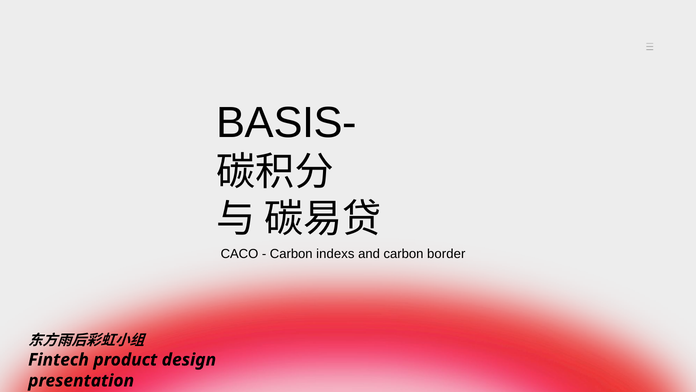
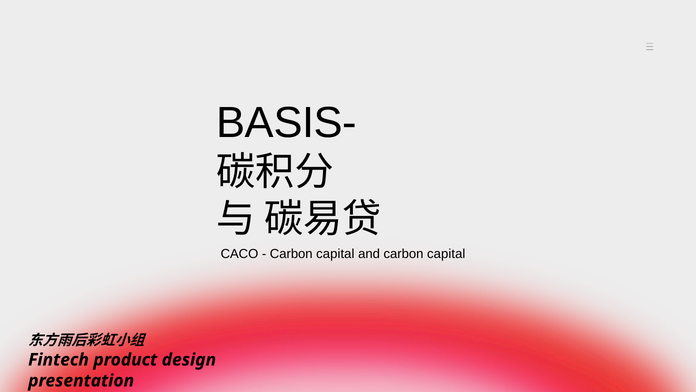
indexs: indexs -> capital (335, 254)
and carbon border: border -> capital (446, 254)
